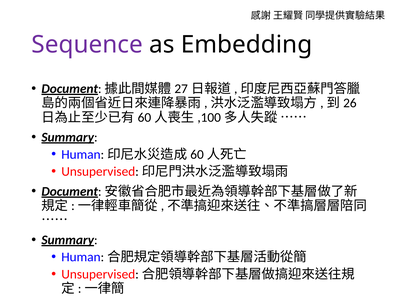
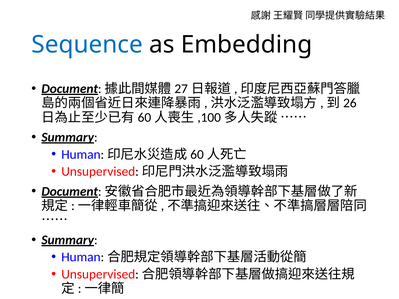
Sequence colour: purple -> blue (87, 45)
